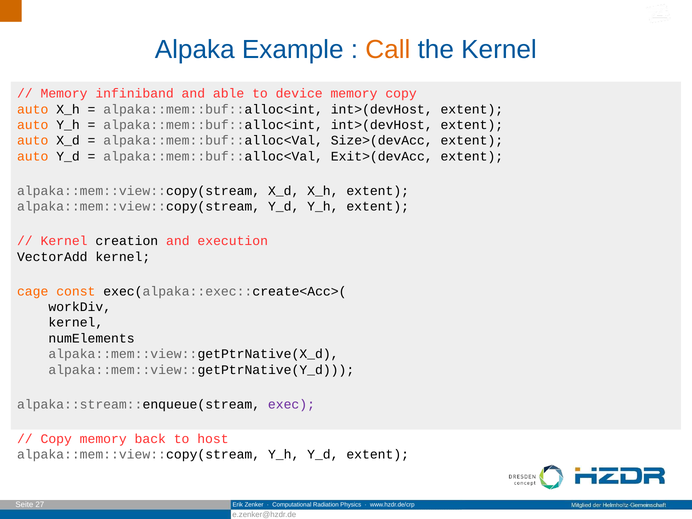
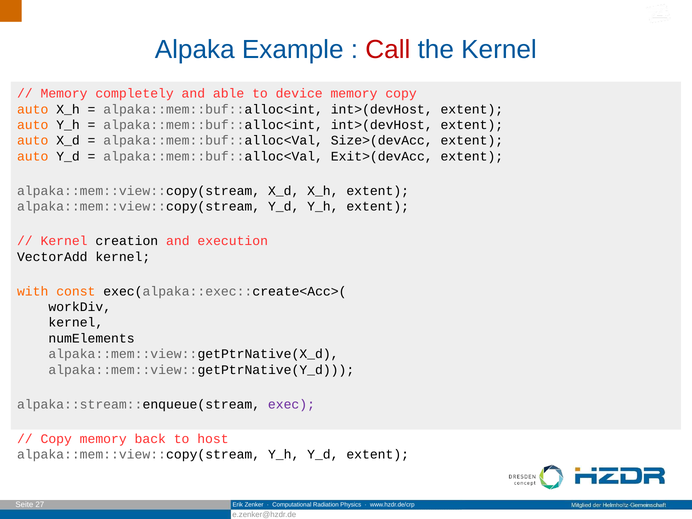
Call colour: orange -> red (388, 50)
infiniband: infiniband -> completely (135, 94)
cage: cage -> with (33, 291)
